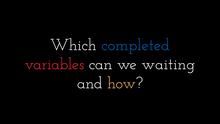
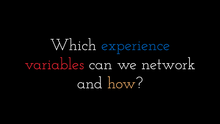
completed: completed -> experience (136, 45)
waiting: waiting -> network (168, 64)
